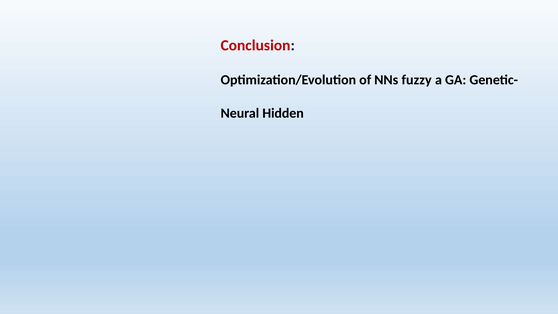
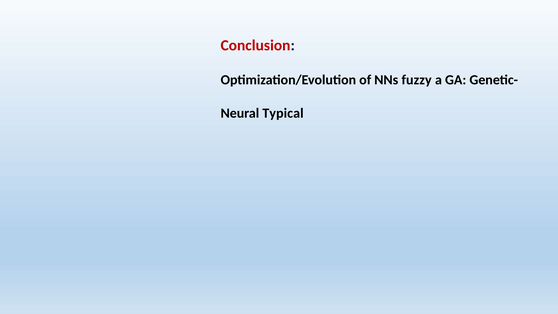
Hidden: Hidden -> Typical (283, 113)
